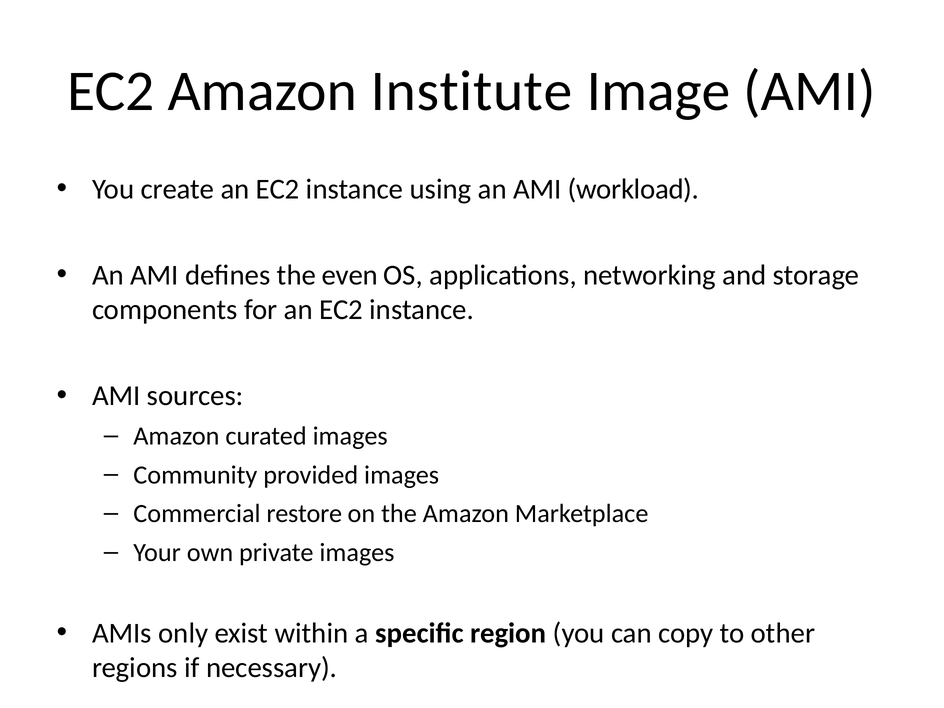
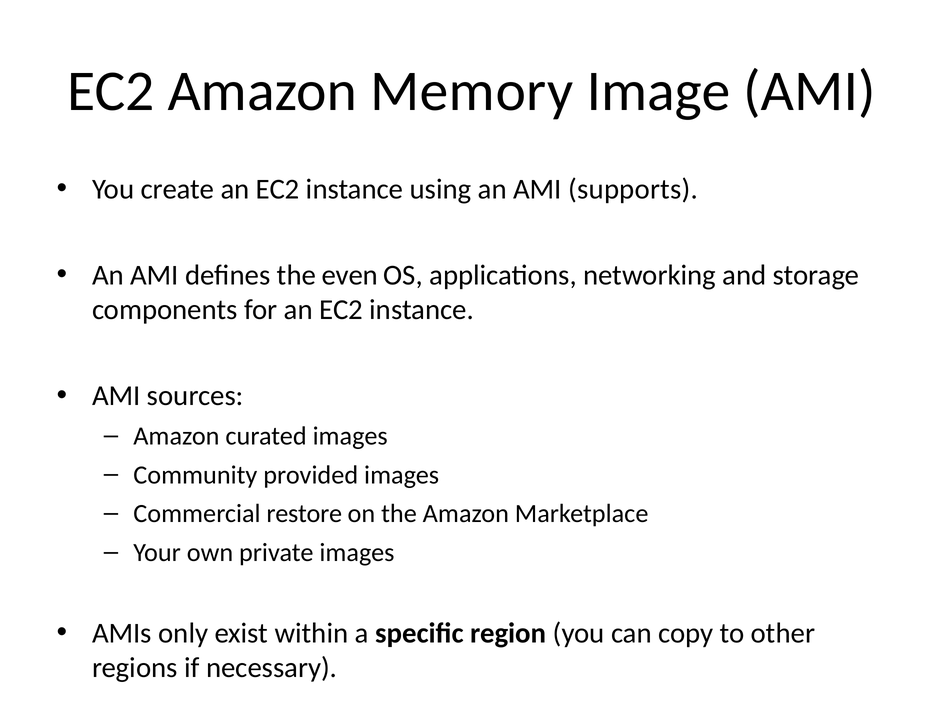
Institute: Institute -> Memory (472, 91)
workload: workload -> supports (633, 189)
